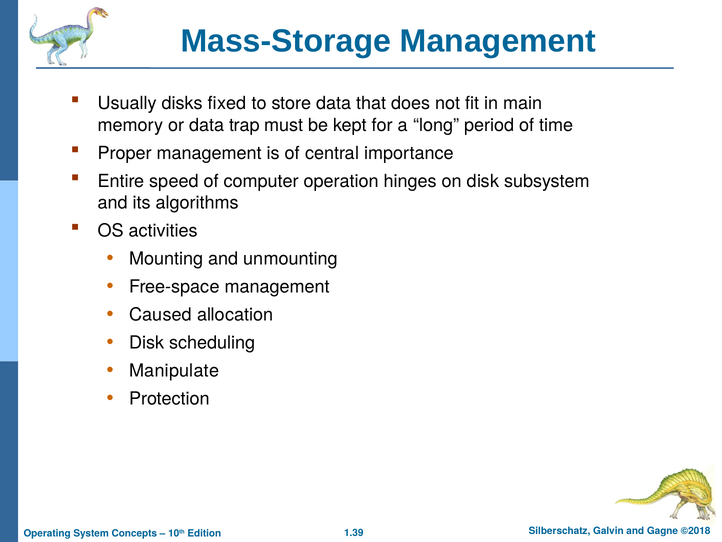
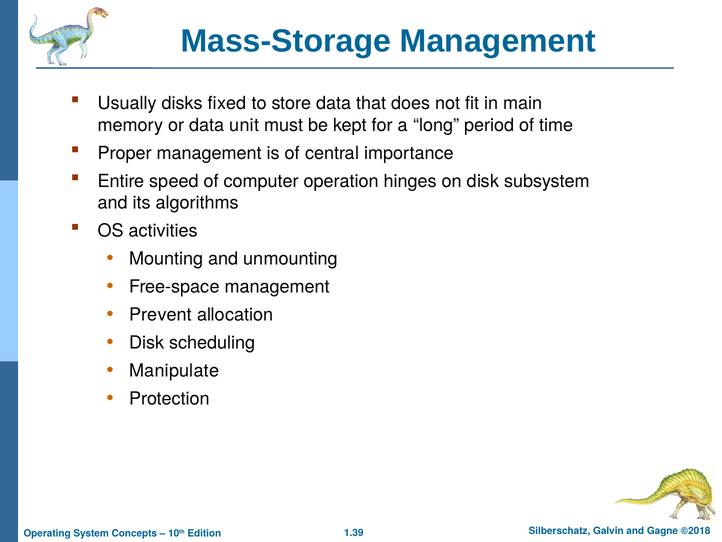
trap: trap -> unit (244, 125)
Caused: Caused -> Prevent (161, 314)
